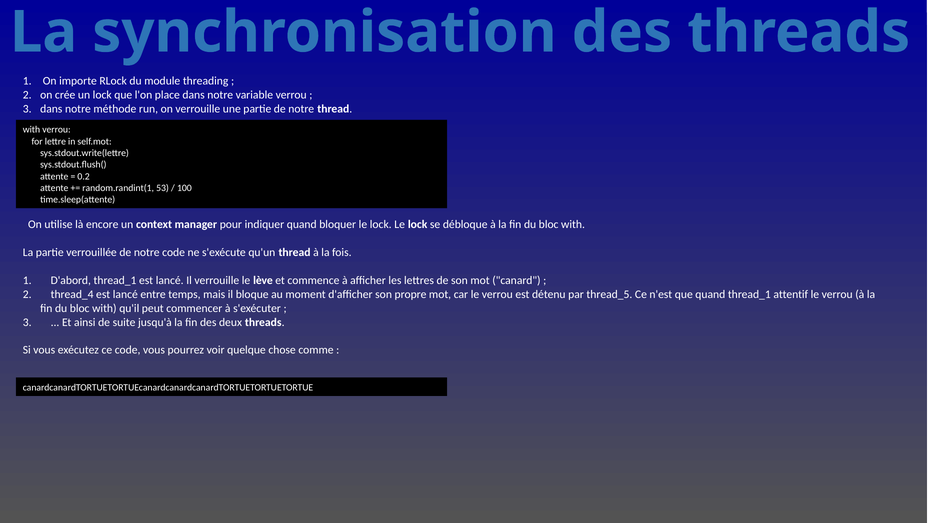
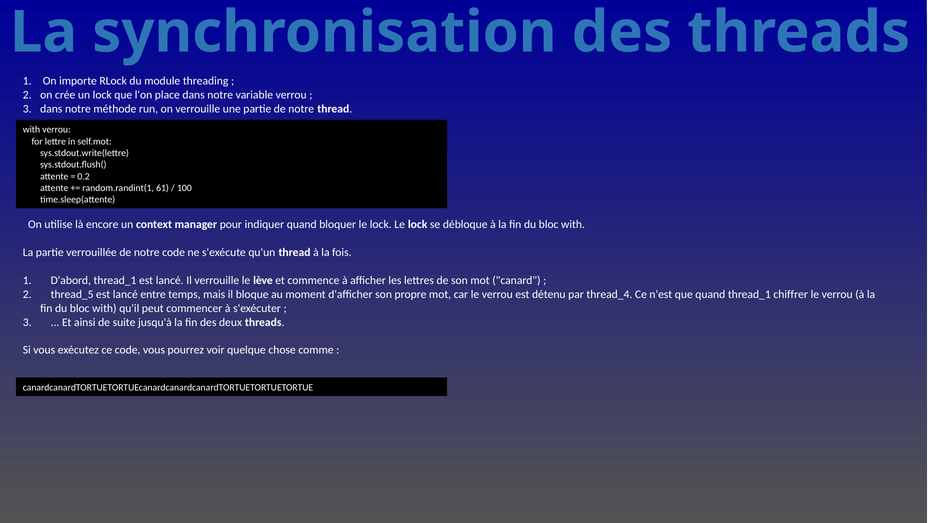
53: 53 -> 61 (163, 188)
thread_4: thread_4 -> thread_5 (72, 294)
thread_5: thread_5 -> thread_4 (609, 294)
attentif: attentif -> chiffrer (791, 294)
